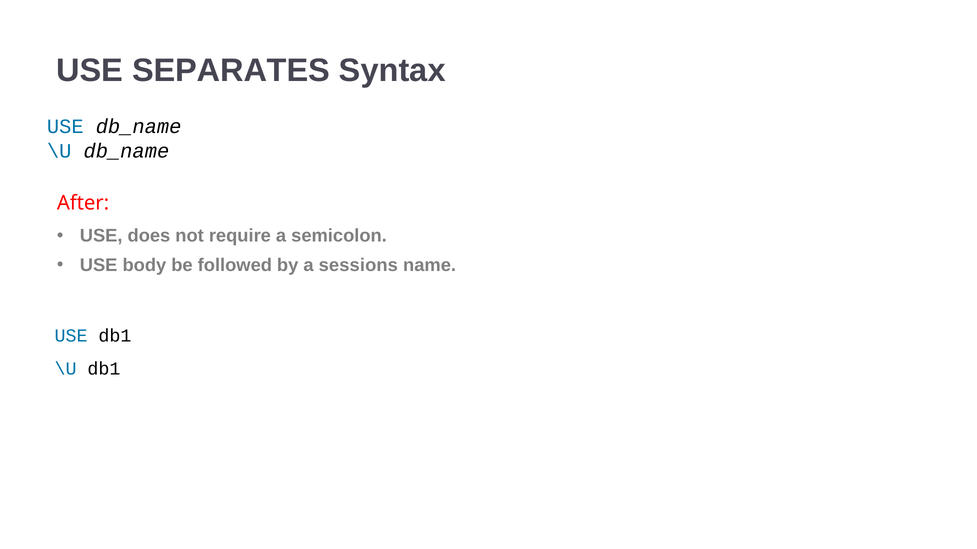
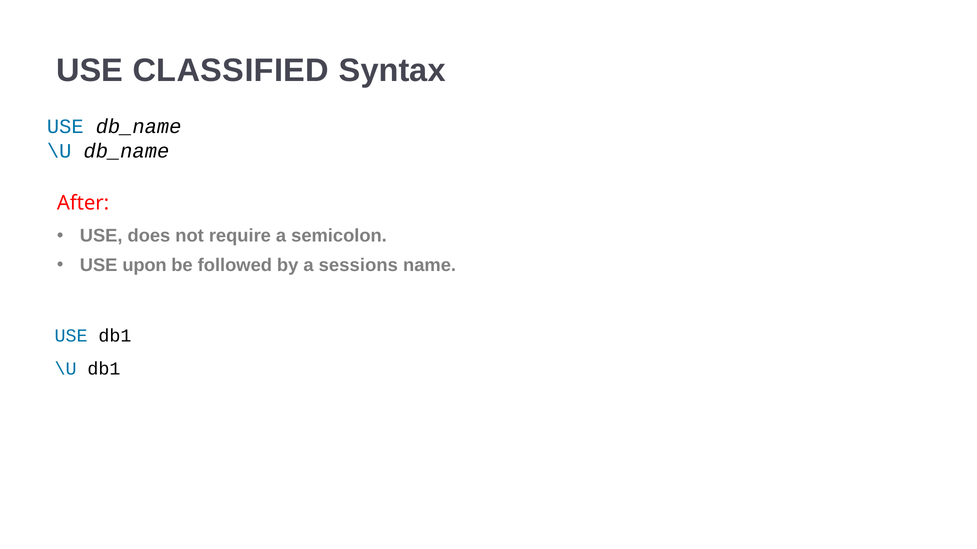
SEPARATES: SEPARATES -> CLASSIFIED (231, 71)
body: body -> upon (144, 266)
